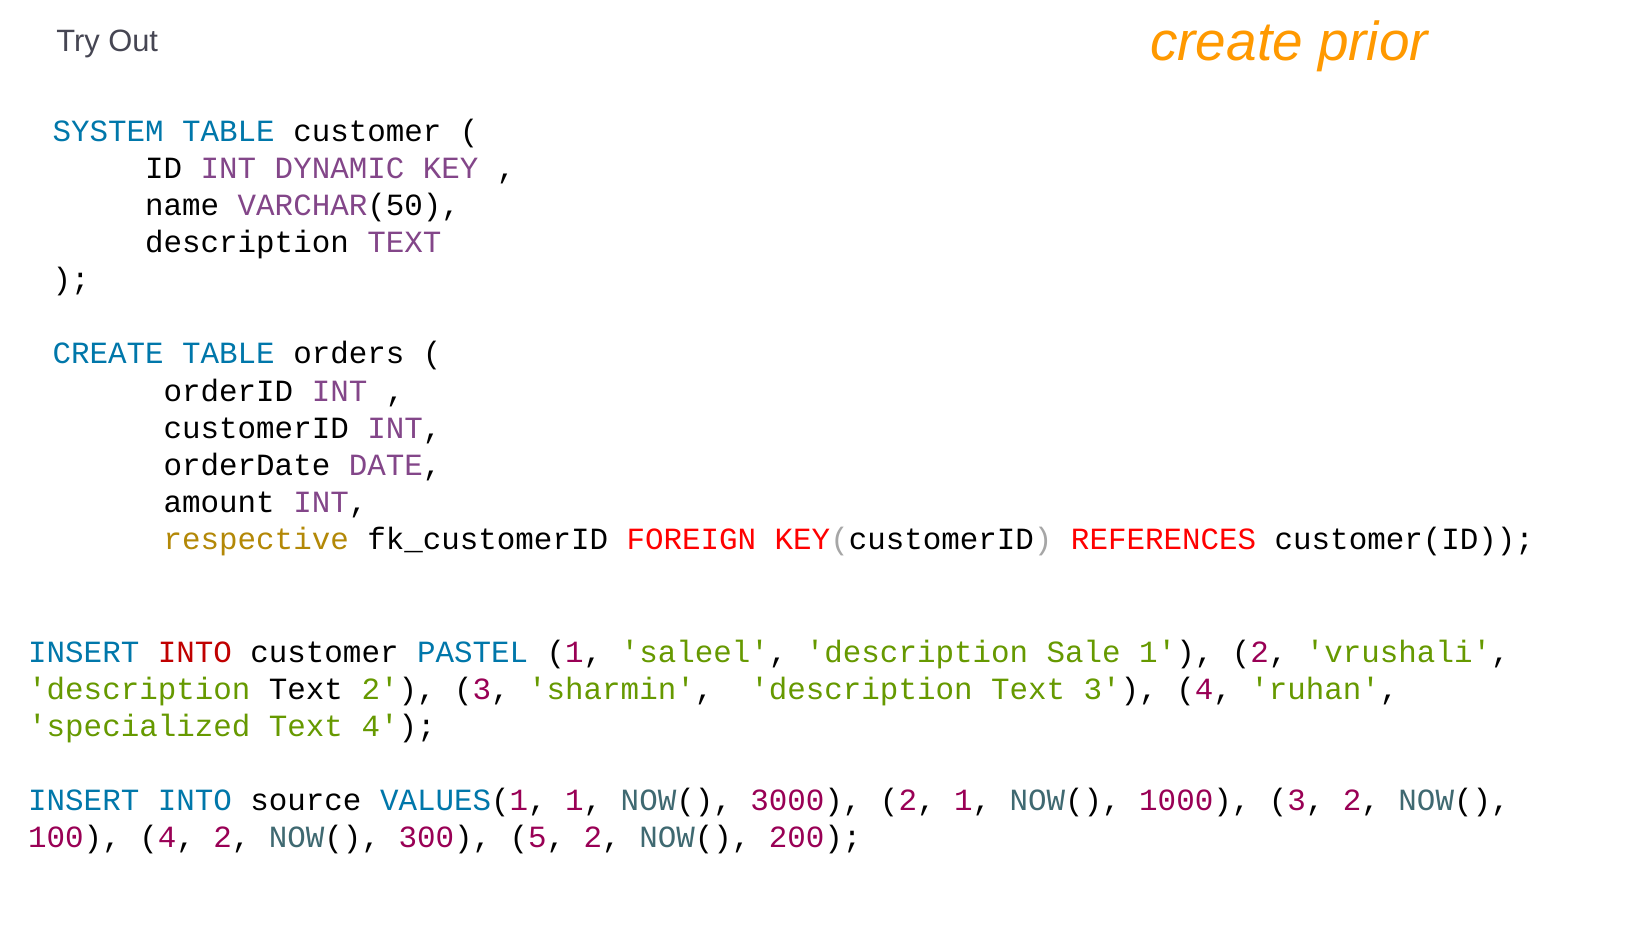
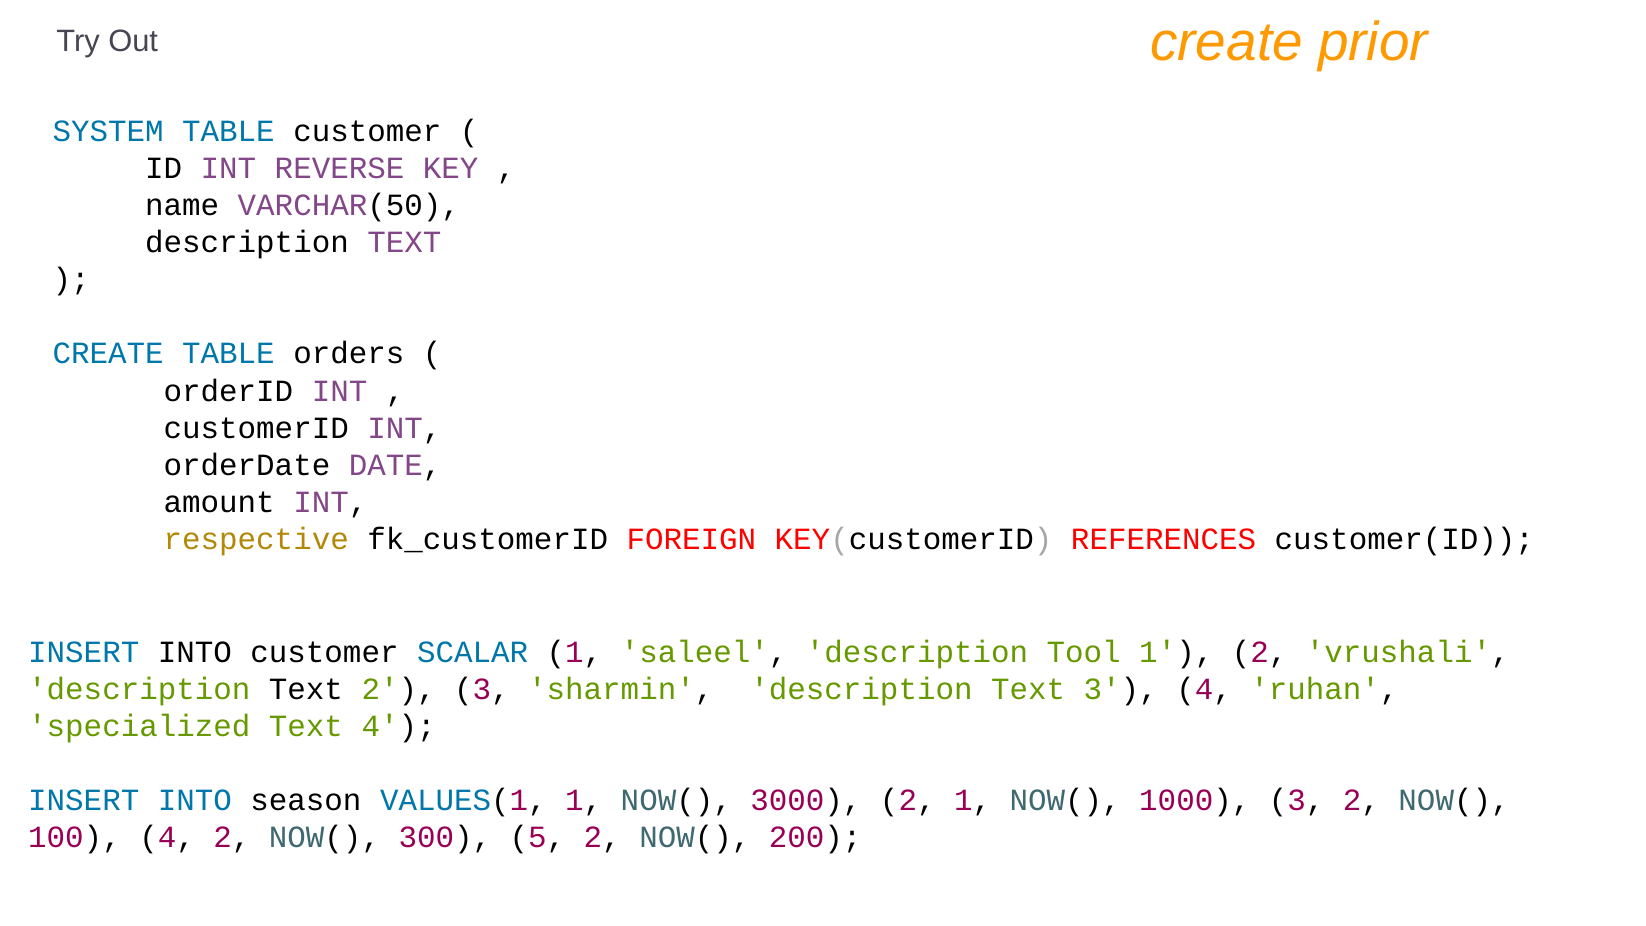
DYNAMIC: DYNAMIC -> REVERSE (340, 169)
INTO colour: red -> black (195, 652)
PASTEL: PASTEL -> SCALAR (473, 652)
Sale: Sale -> Tool (1084, 652)
source: source -> season (306, 800)
